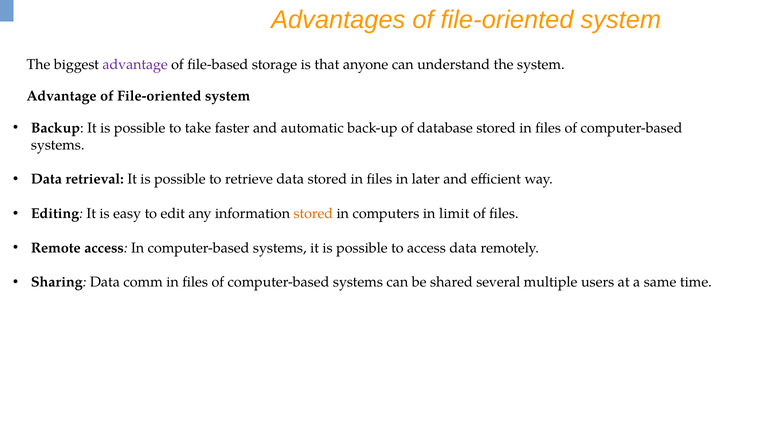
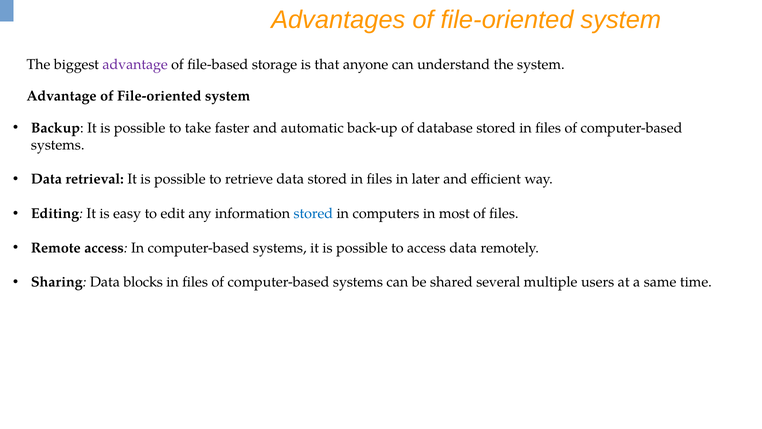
stored colour: orange -> blue (313, 213)
limit: limit -> most (454, 213)
comm: comm -> blocks (143, 282)
